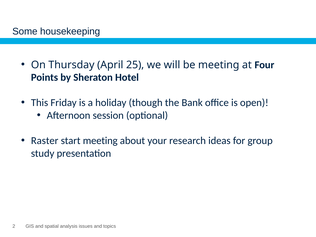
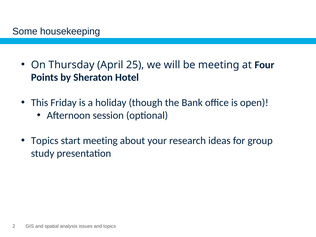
Raster: Raster -> Topics (45, 141)
